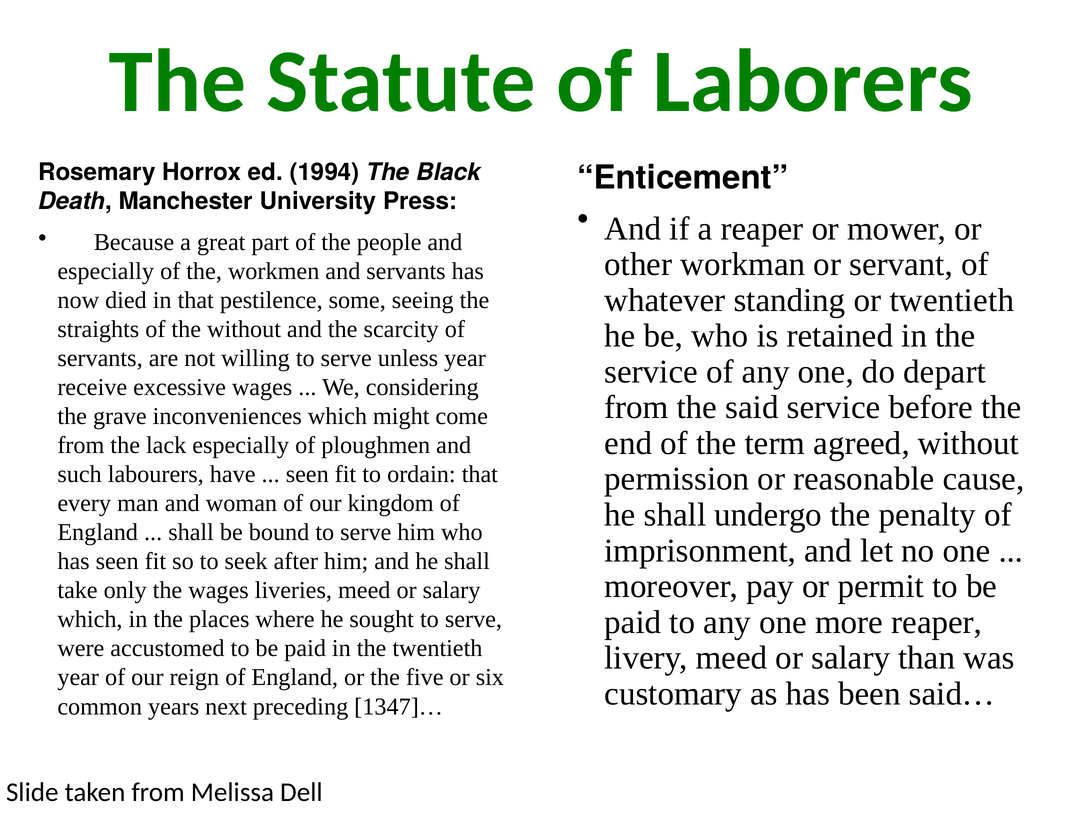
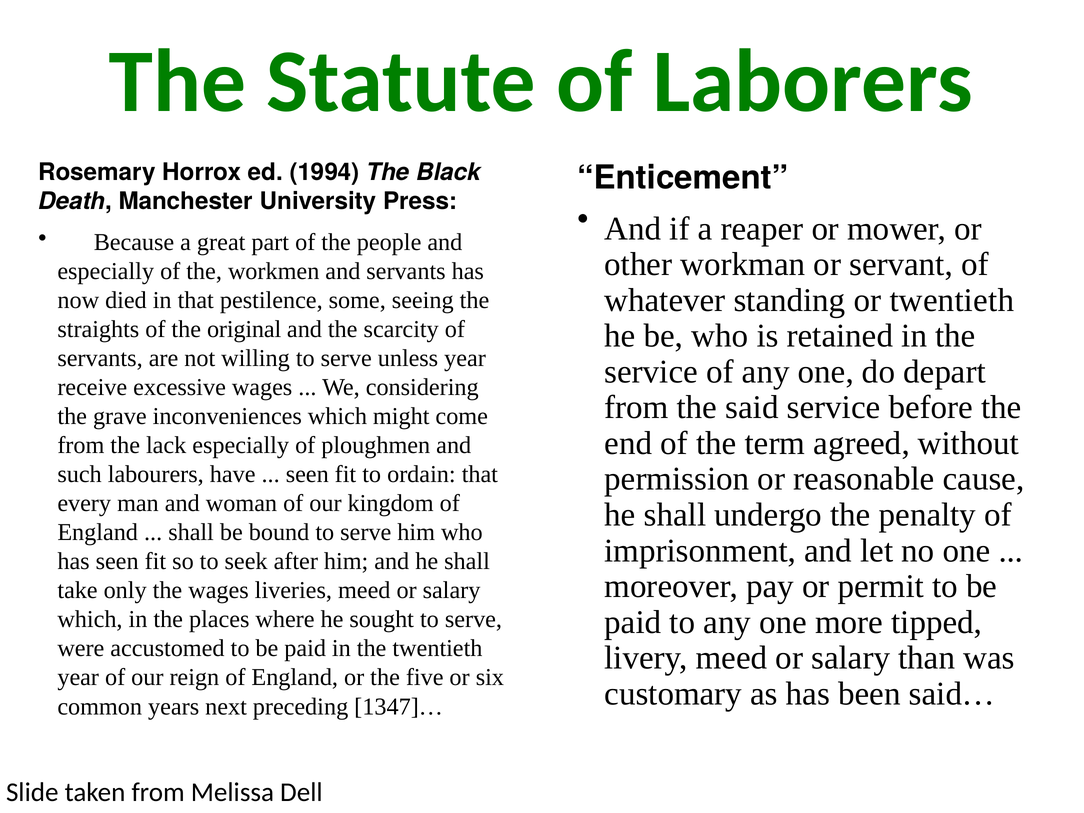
the without: without -> original (244, 329)
more reaper: reaper -> tipped (937, 622)
